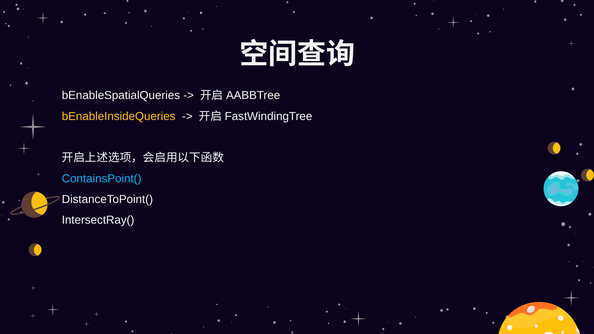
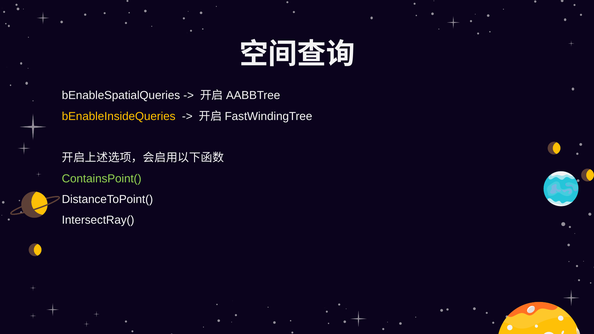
ContainsPoint( colour: light blue -> light green (102, 179)
